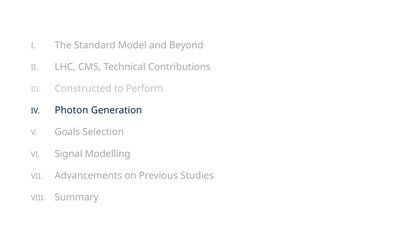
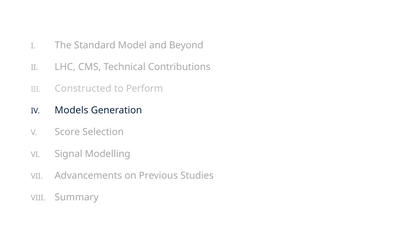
Photon: Photon -> Models (72, 110)
Goals: Goals -> Score (67, 132)
